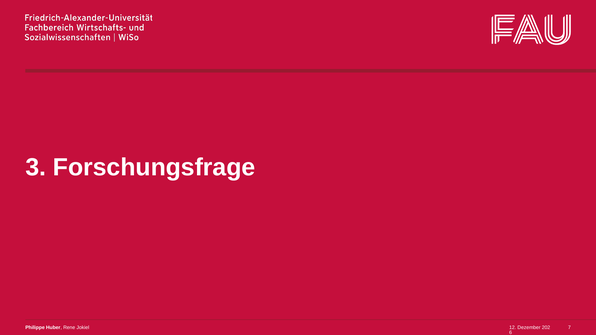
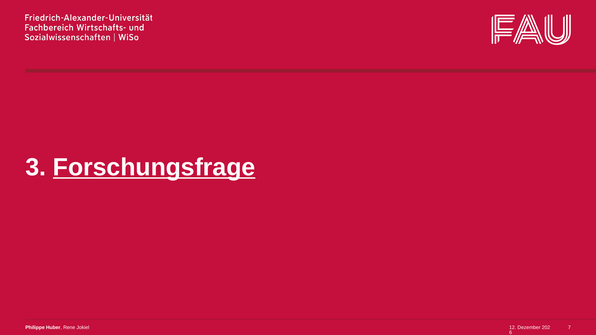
Forschungsfrage underline: none -> present (154, 167)
